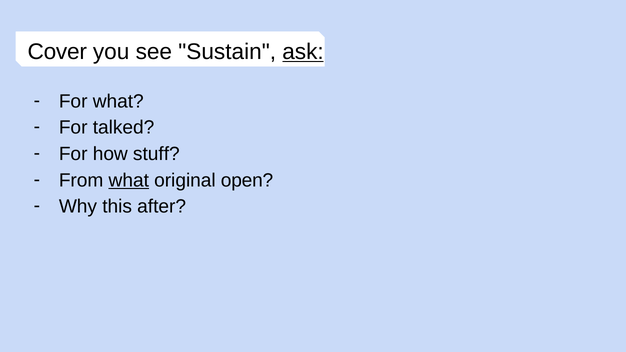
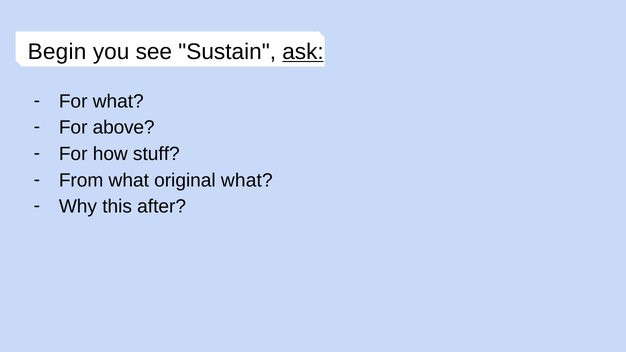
Cover: Cover -> Begin (57, 52)
talked: talked -> above (124, 128)
what underline: present -> none (129, 180)
original open: open -> what (247, 180)
